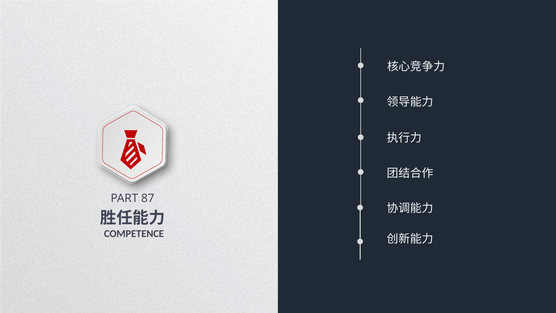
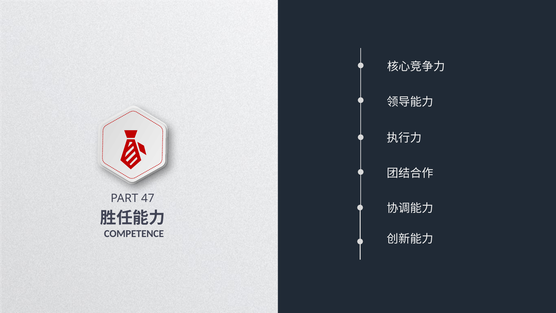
87: 87 -> 47 (148, 198)
